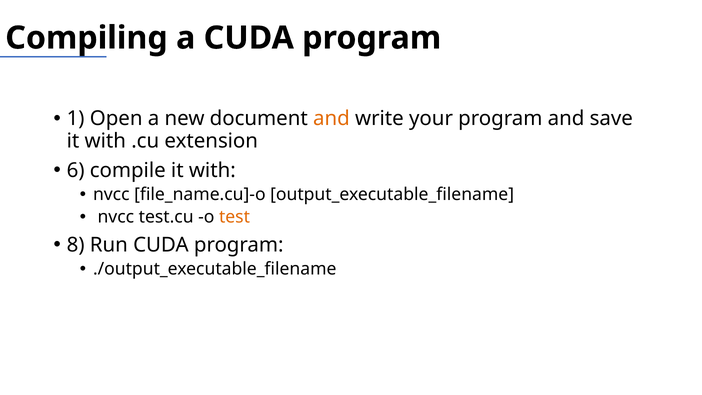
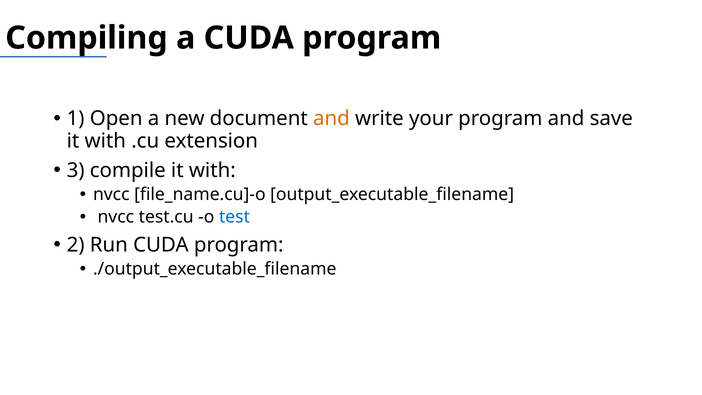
6: 6 -> 3 (76, 170)
test colour: orange -> blue (234, 217)
8: 8 -> 2 (76, 245)
